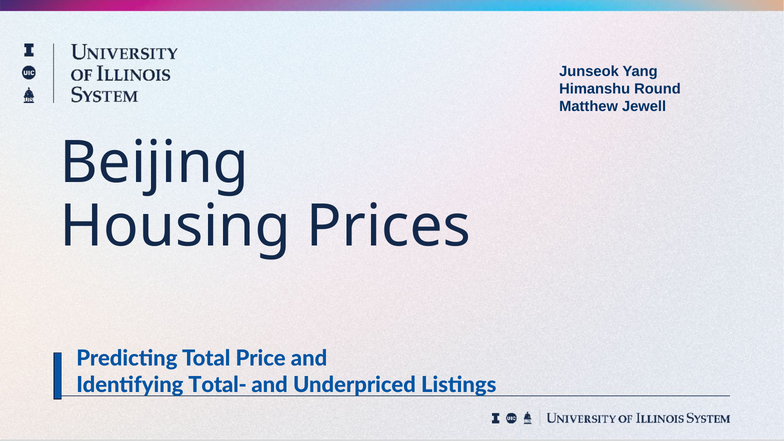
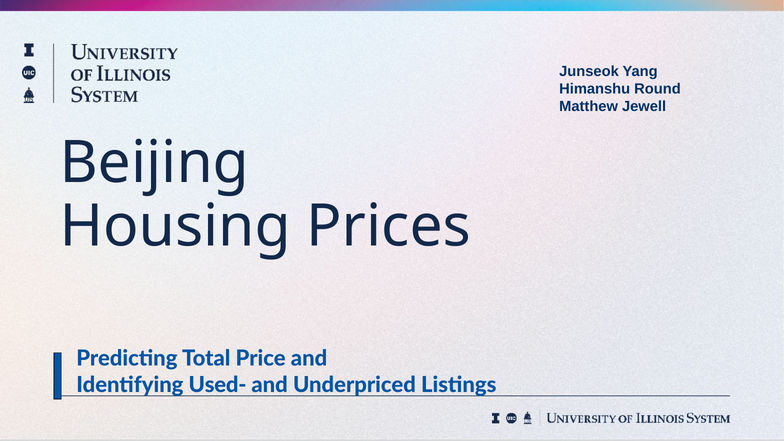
Total-: Total- -> Used- (218, 385)
